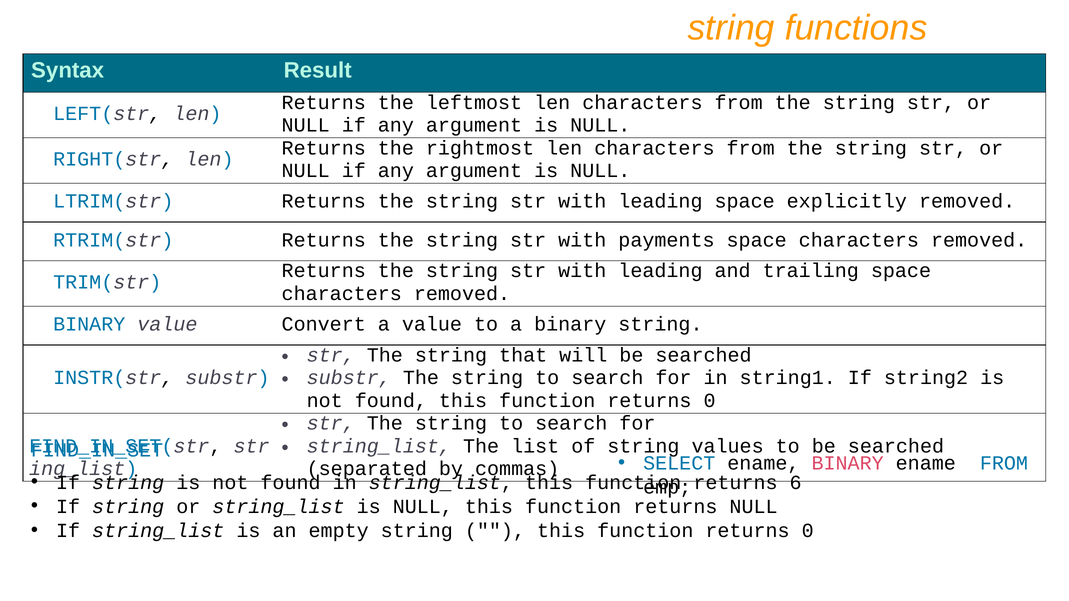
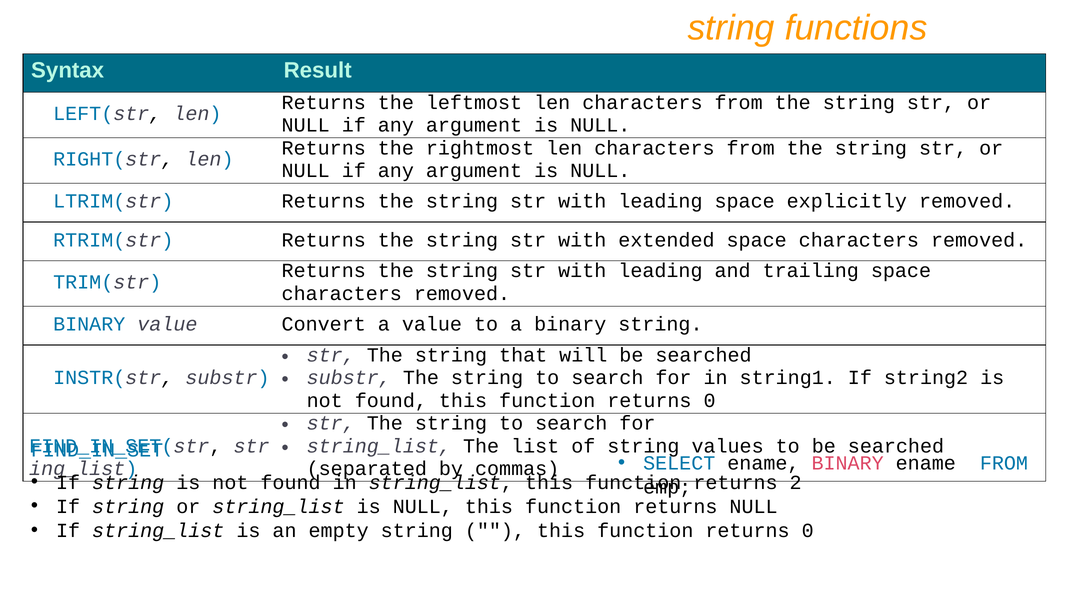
payments: payments -> extended (666, 240)
6: 6 -> 2 (796, 483)
